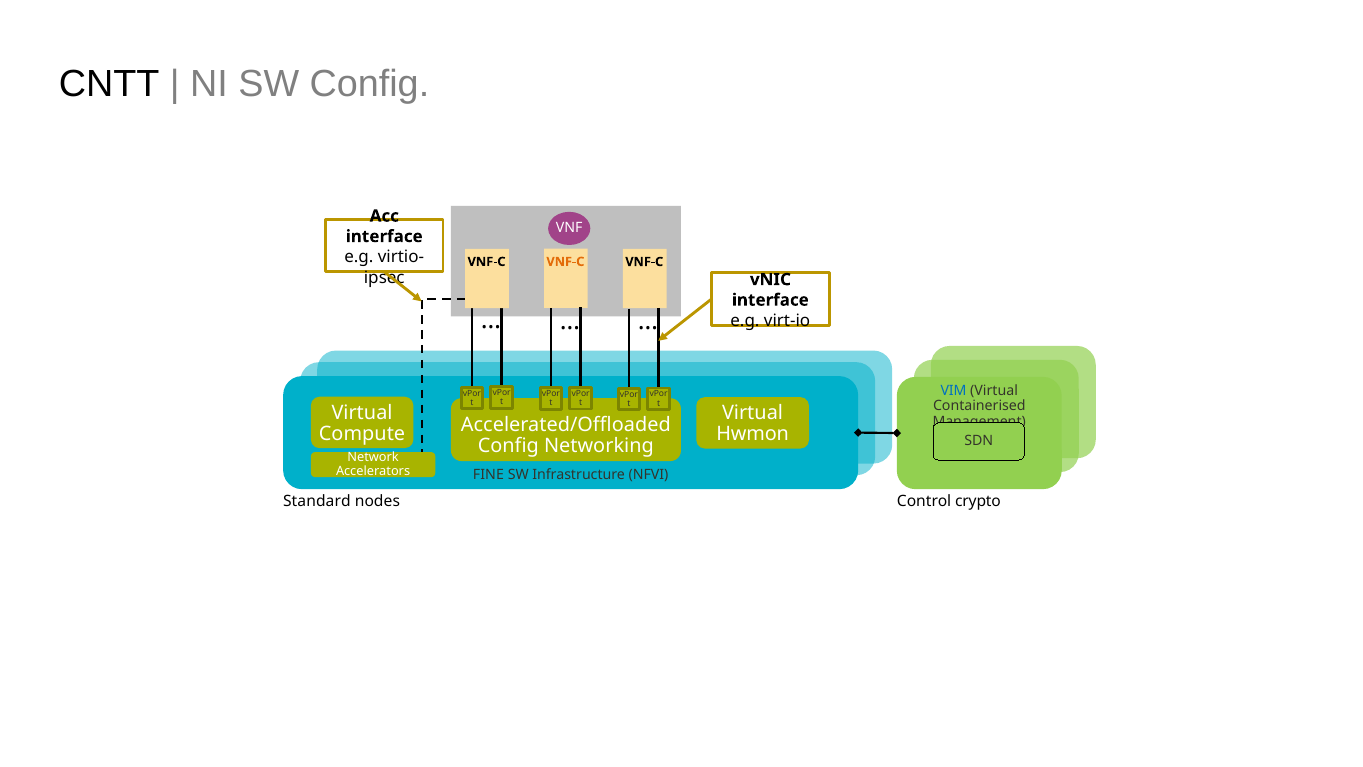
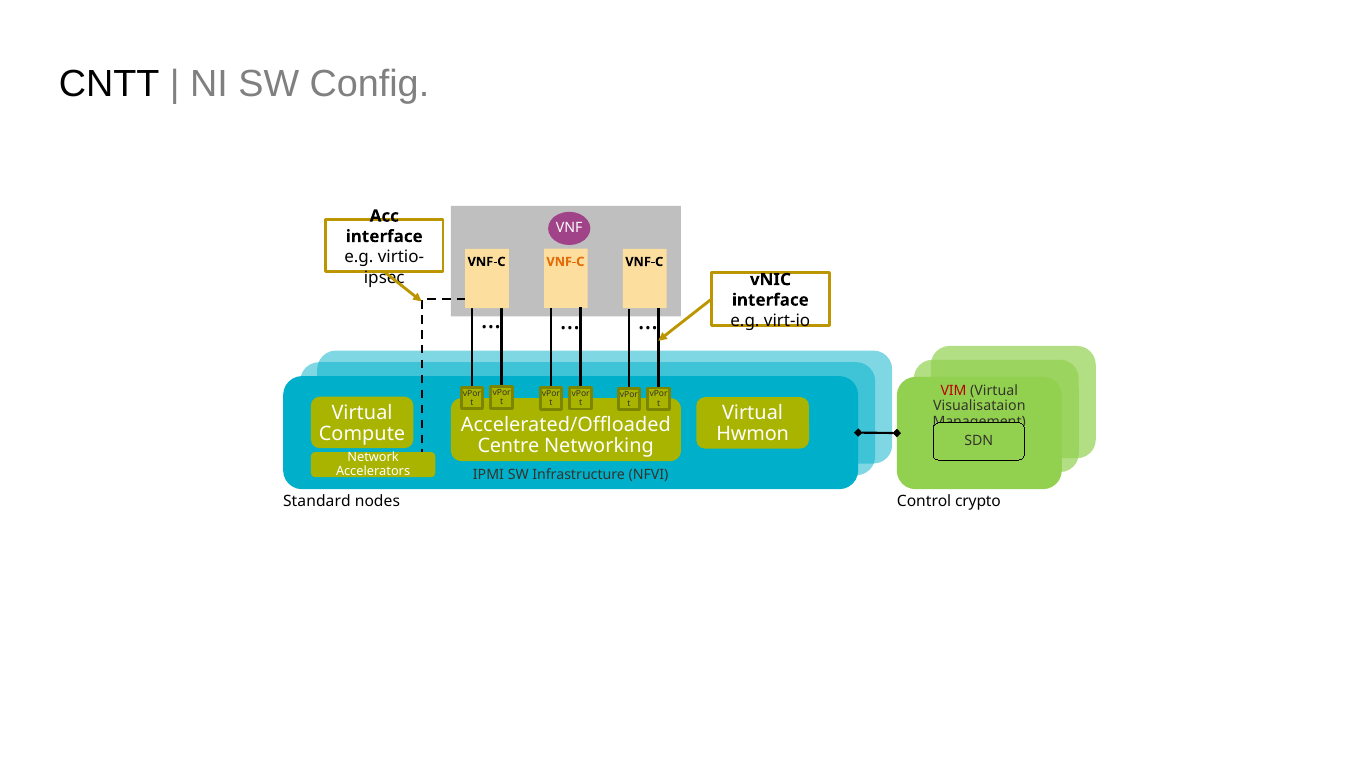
VIM colour: blue -> red (954, 390)
Containerised: Containerised -> Visualisataion (979, 406)
Config: Config -> Centre (508, 446)
FINE: FINE -> IPMI (488, 475)
